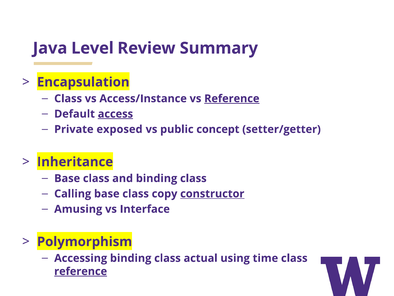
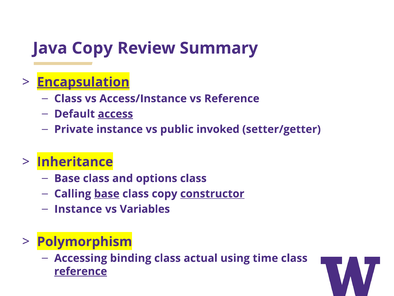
Java Level: Level -> Copy (92, 48)
Encapsulation underline: none -> present (83, 82)
Reference underline: present -> none (232, 98)
Private exposed: exposed -> instance (120, 129)
concept: concept -> invoked (218, 129)
and binding: binding -> options (157, 178)
base underline: none -> present (107, 193)
Amusing: Amusing -> Instance (78, 209)
Interface: Interface -> Variables (145, 209)
